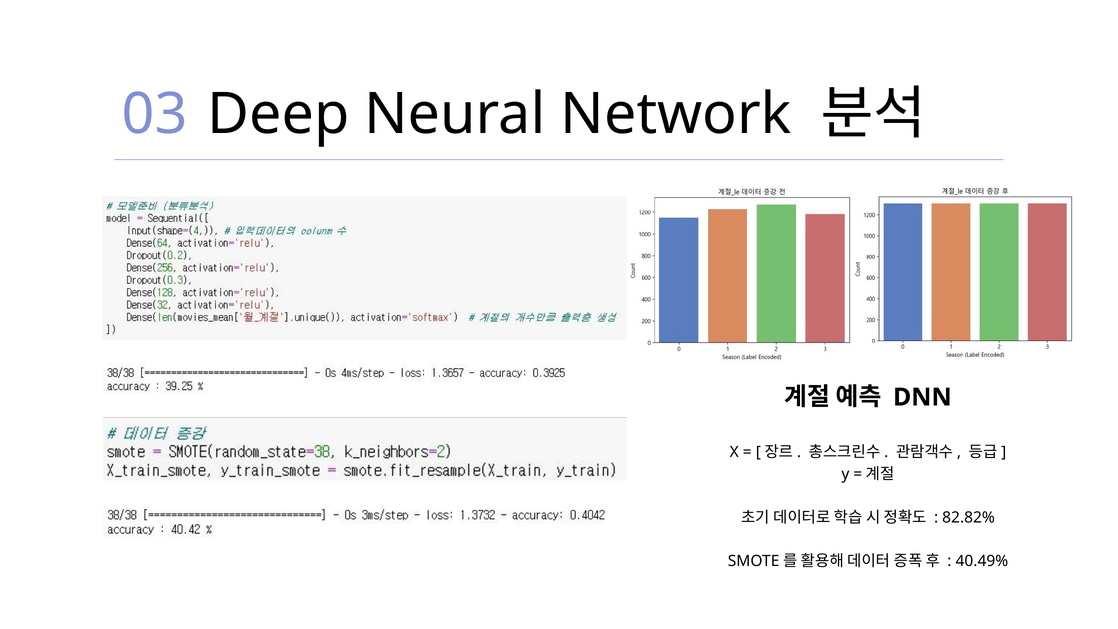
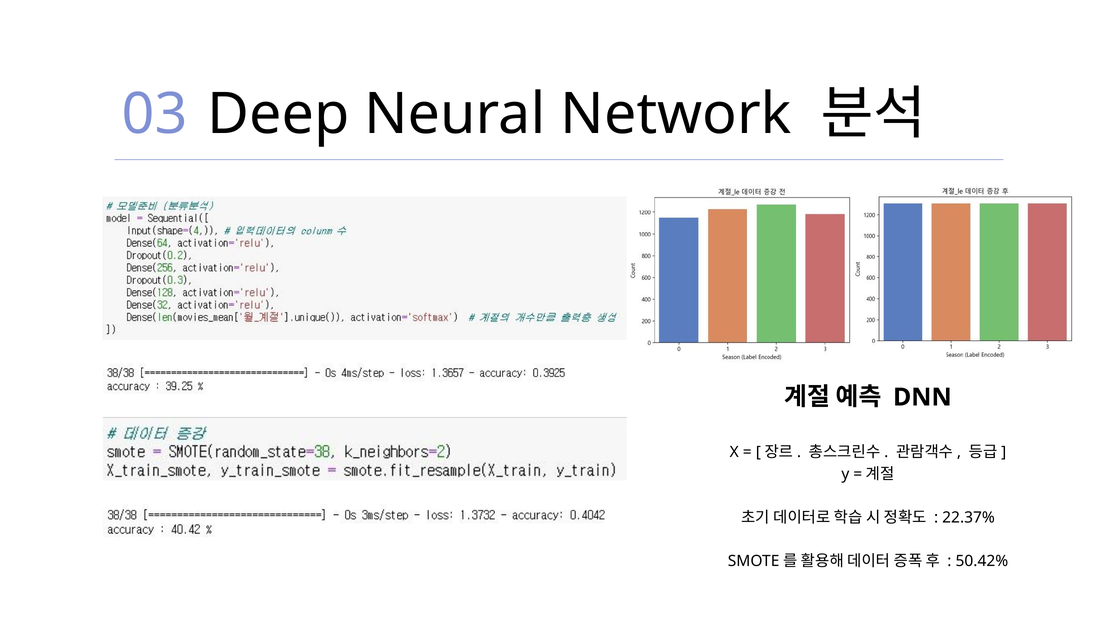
82.82%: 82.82% -> 22.37% (969, 517)
40.49%: 40.49% -> 50.42% (982, 561)
